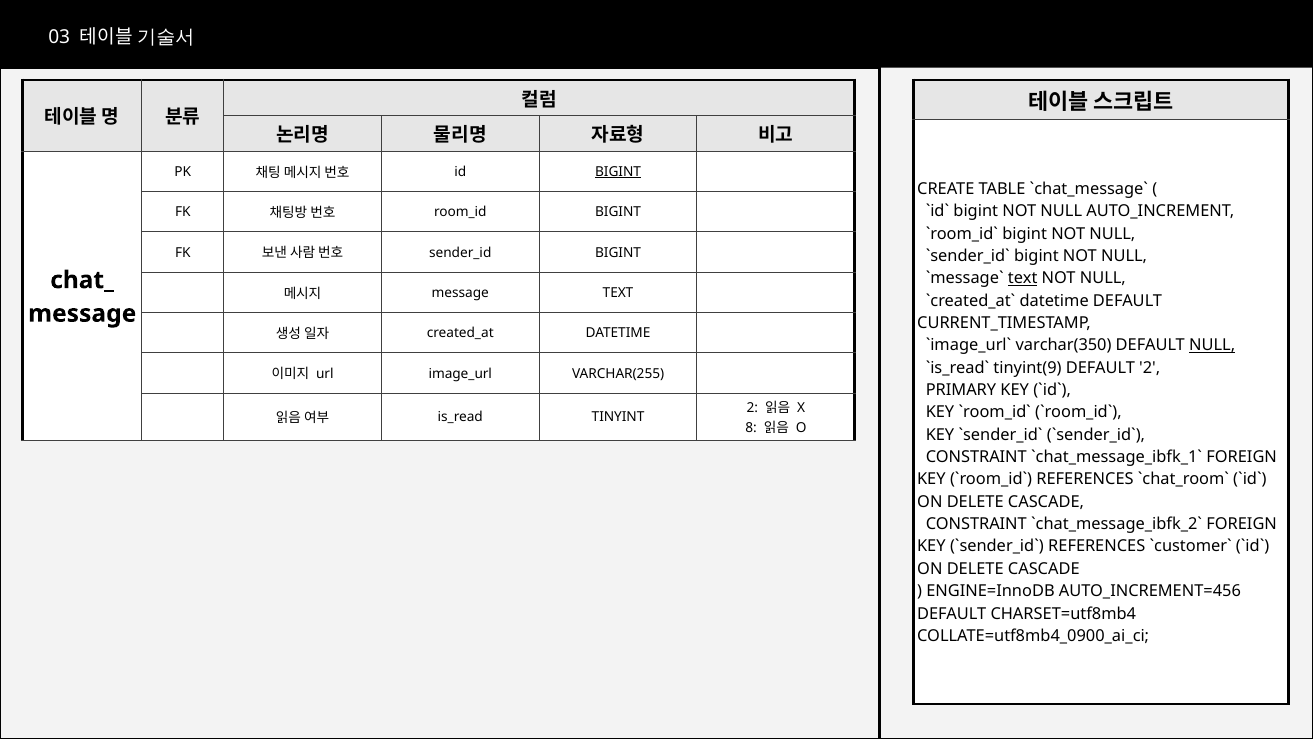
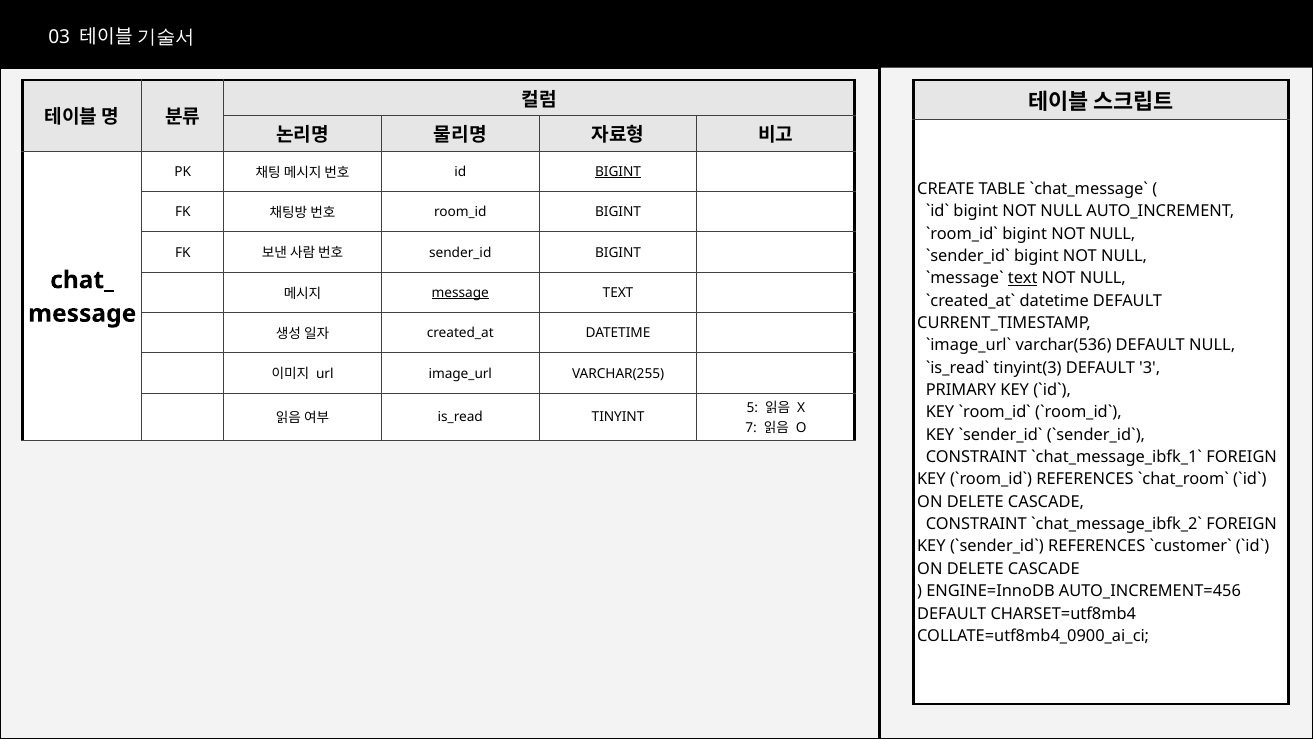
message underline: none -> present (460, 293)
varchar(350: varchar(350 -> varchar(536 (1064, 345)
NULL underline: present -> none (1212, 345)
tinyint(9: tinyint(9 -> tinyint(3 (1028, 368)
DEFAULT 2: 2 -> 3 (1150, 368)
2: 2 -> 5 (752, 408)
8: 8 -> 7 (751, 427)
